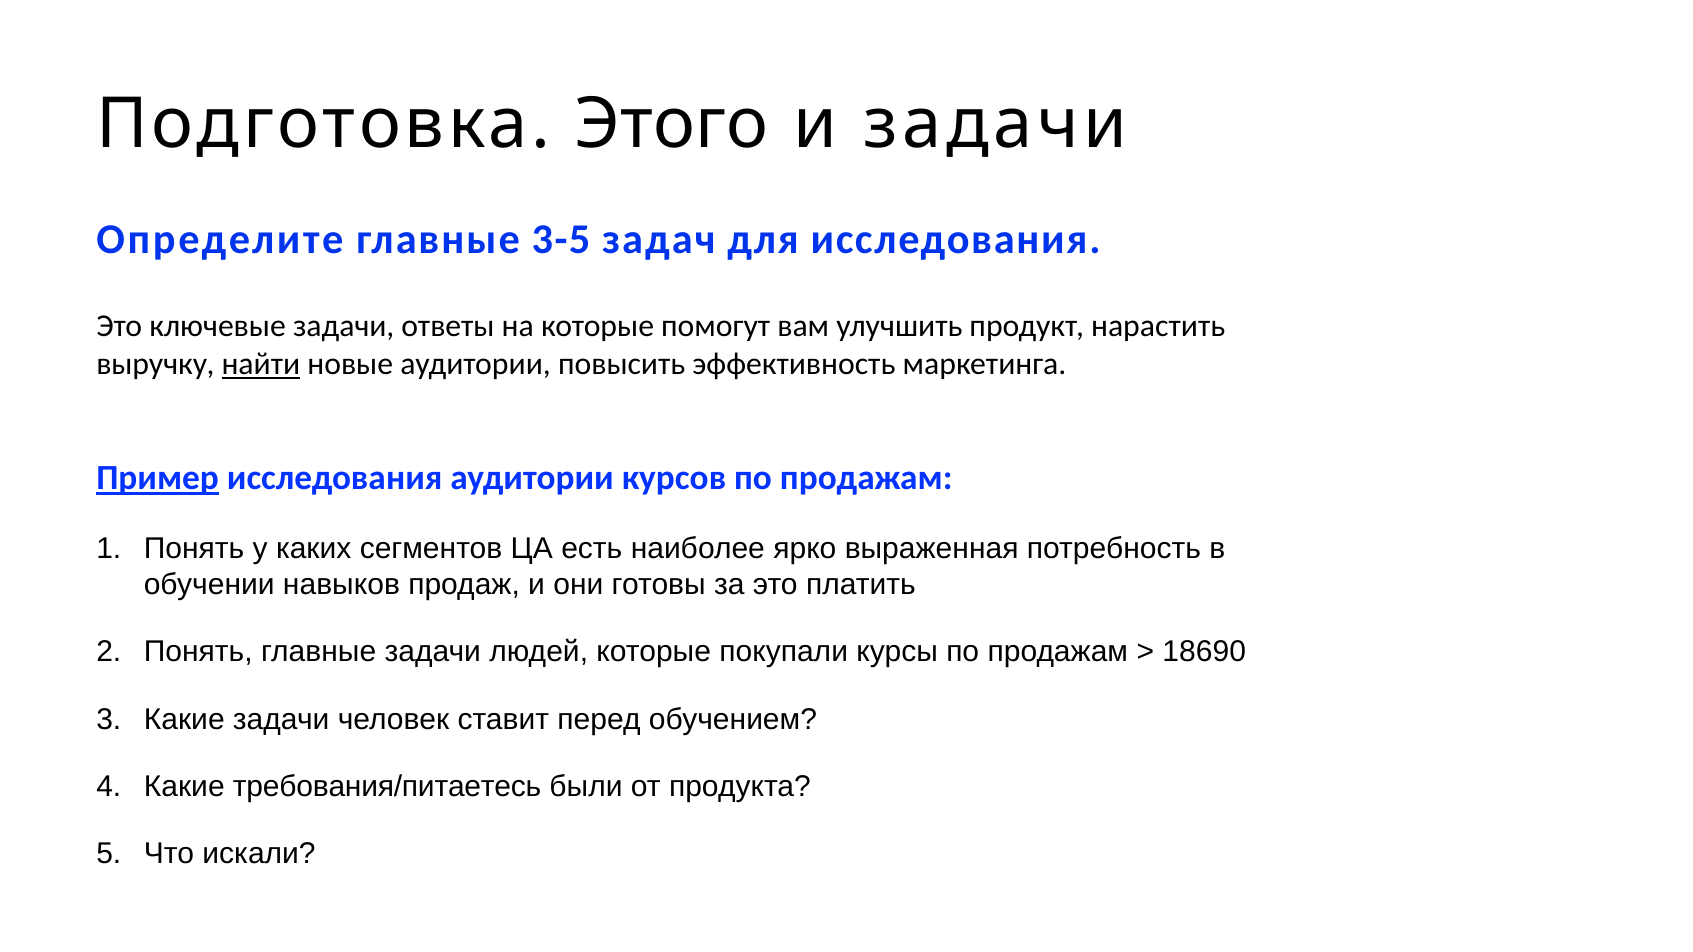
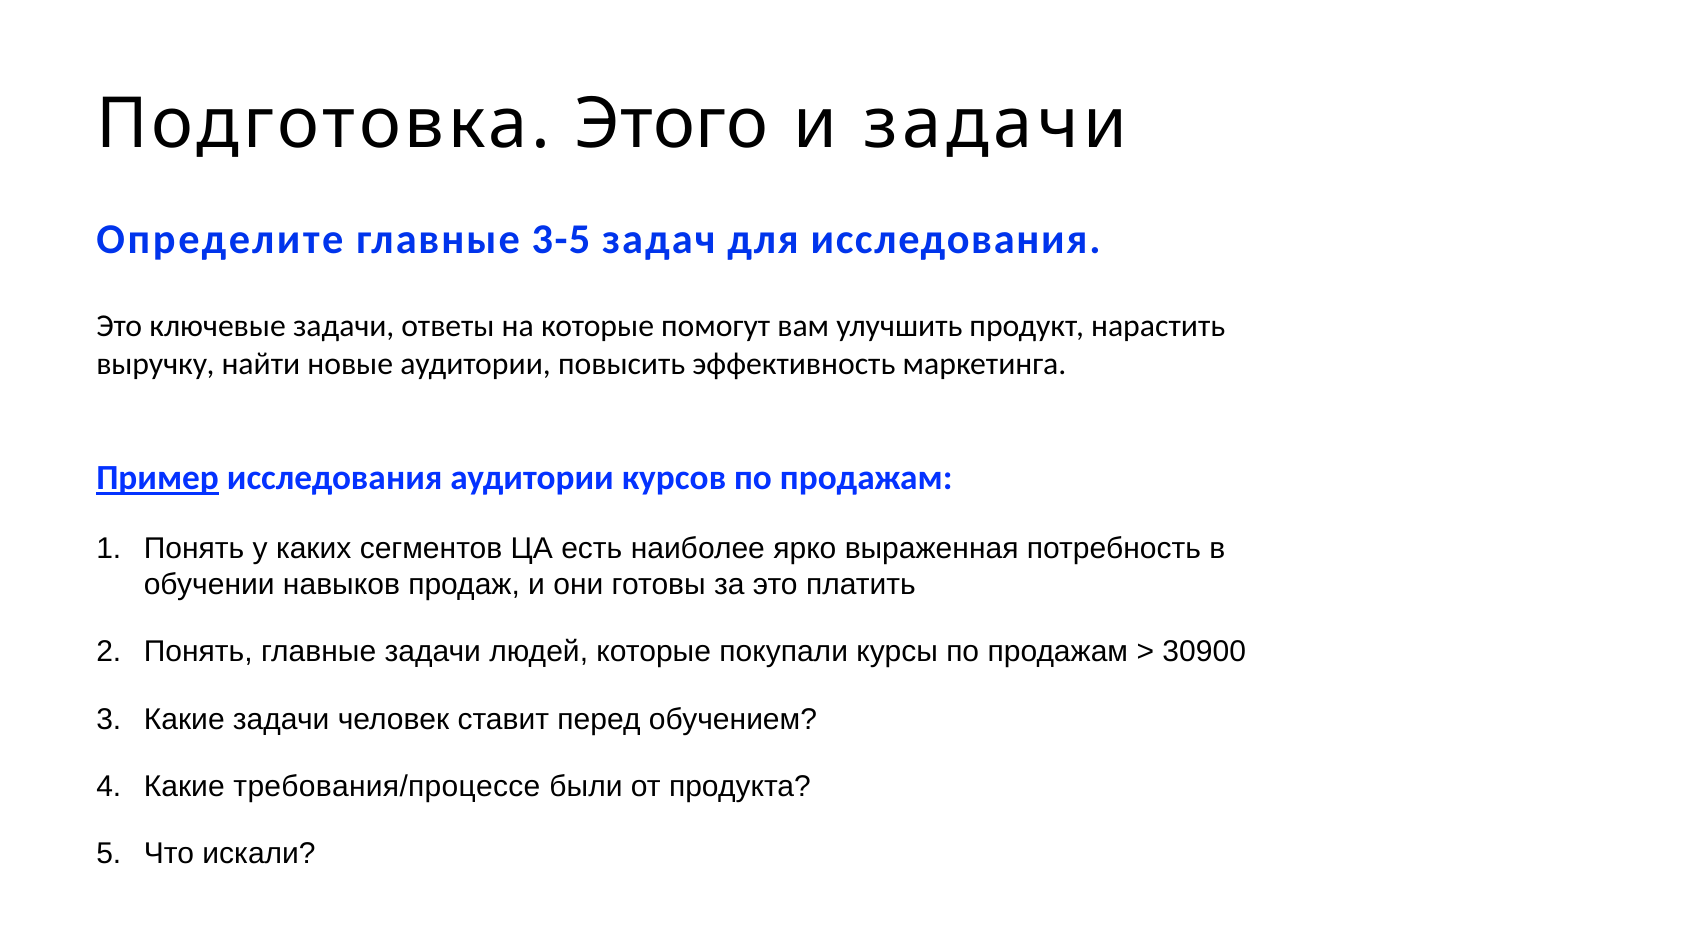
найти underline: present -> none (261, 364)
18690: 18690 -> 30900 (1204, 652)
требования/питаетесь: требования/питаетесь -> требования/процессе (387, 787)
